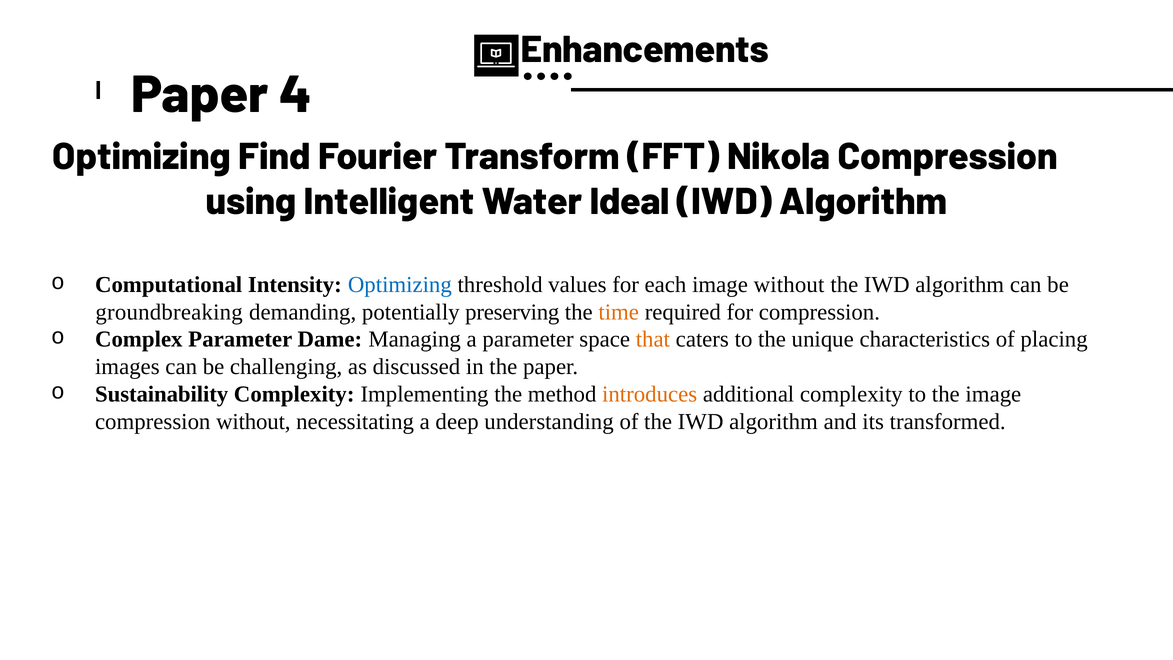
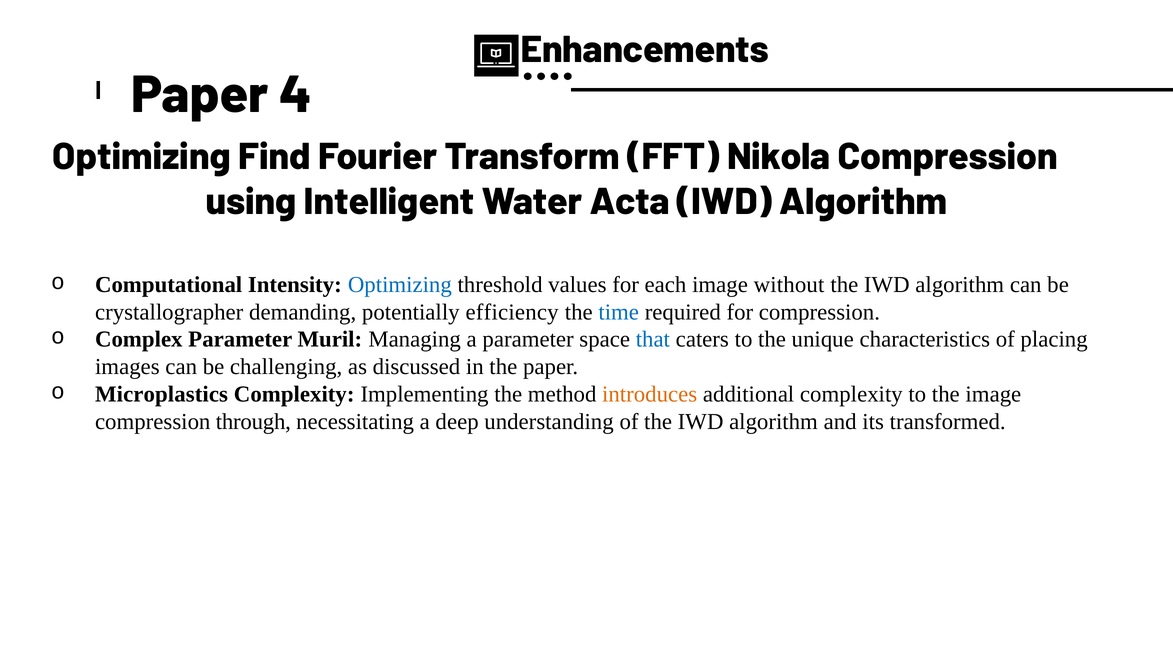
Ideal: Ideal -> Acta (630, 202)
groundbreaking: groundbreaking -> crystallographer (169, 312)
preserving: preserving -> efficiency (512, 312)
time colour: orange -> blue (619, 312)
Dame: Dame -> Muril (330, 339)
that colour: orange -> blue (653, 339)
Sustainability: Sustainability -> Microplastics (162, 394)
compression without: without -> through (253, 421)
